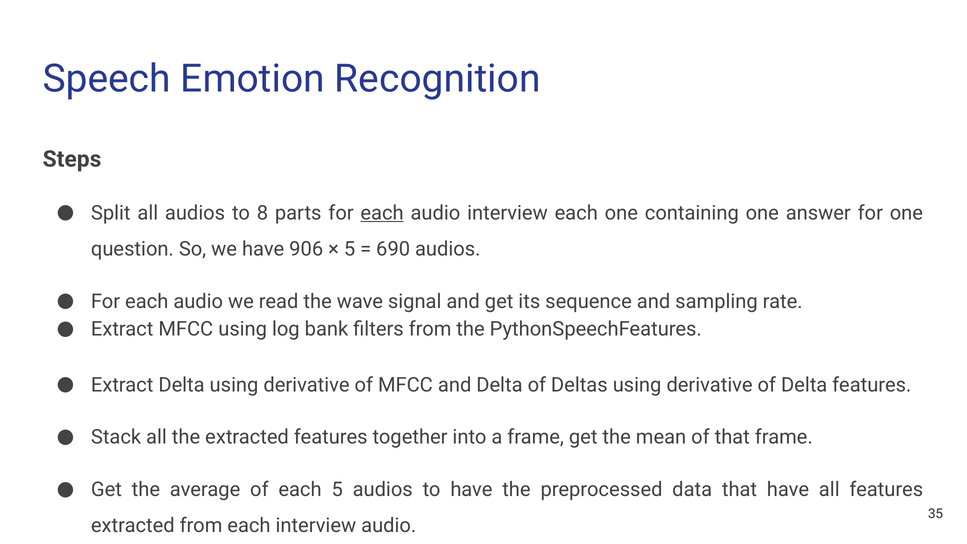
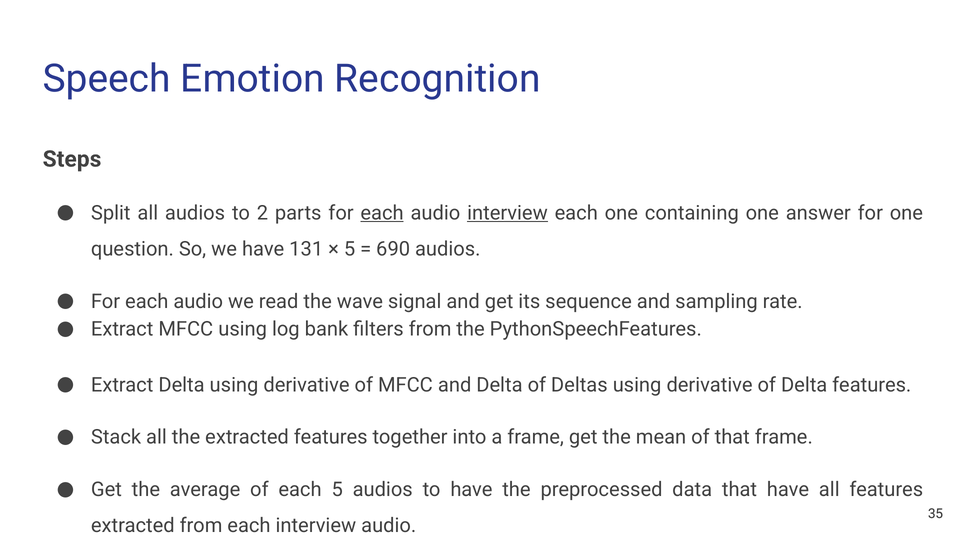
8: 8 -> 2 (262, 213)
interview underline: none -> present (507, 213)
906: 906 -> 131 (306, 249)
